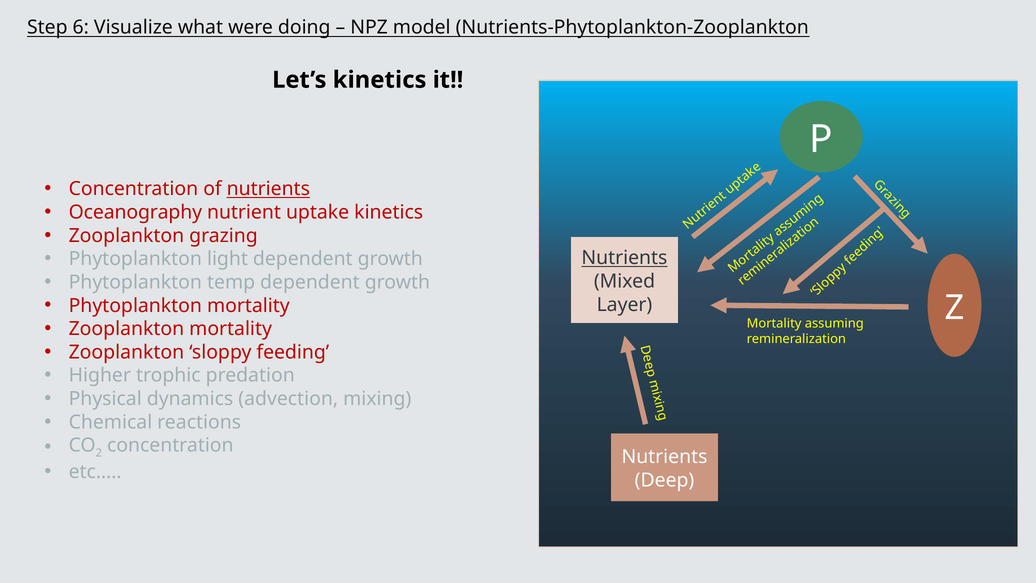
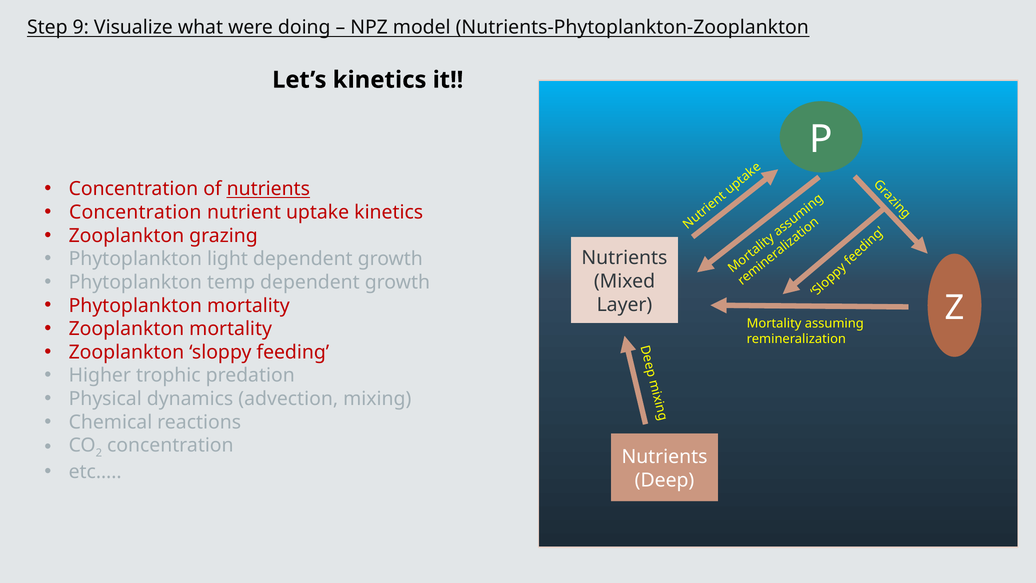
6: 6 -> 9 (81, 27)
Oceanography: Oceanography -> Concentration (135, 212)
Nutrients underline: present -> none (624, 258)
